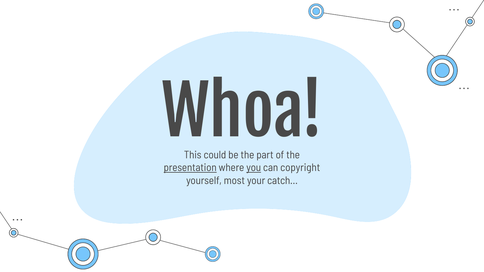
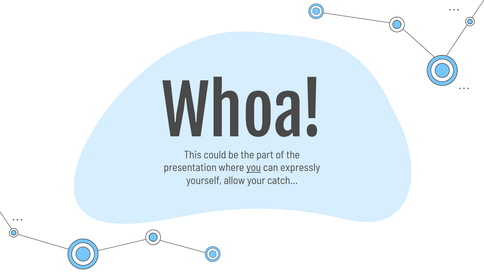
presentation underline: present -> none (190, 168)
copyright: copyright -> expressly (300, 168)
most: most -> allow (234, 181)
